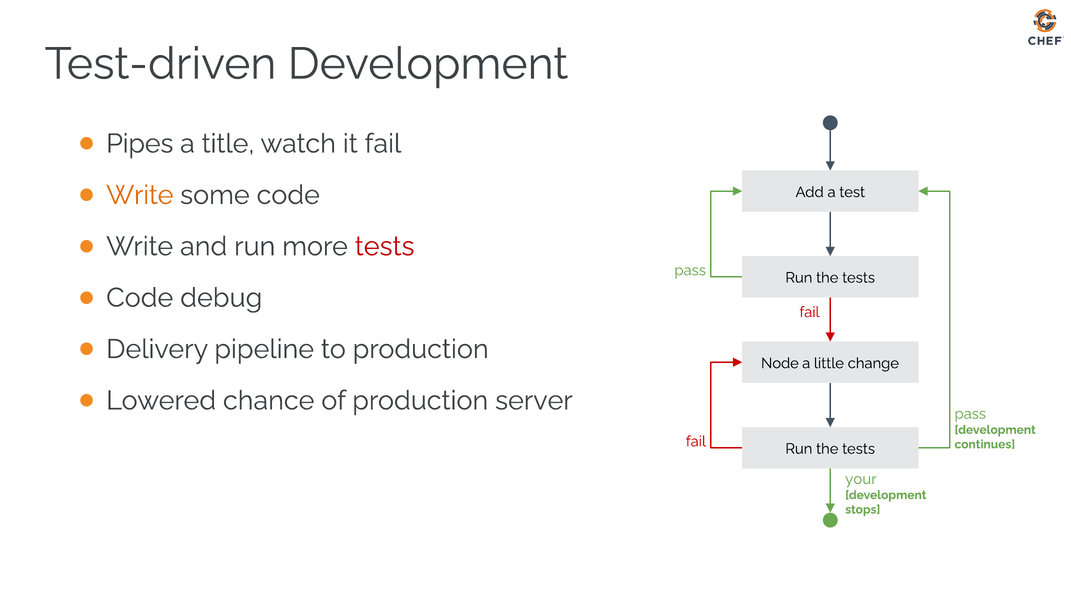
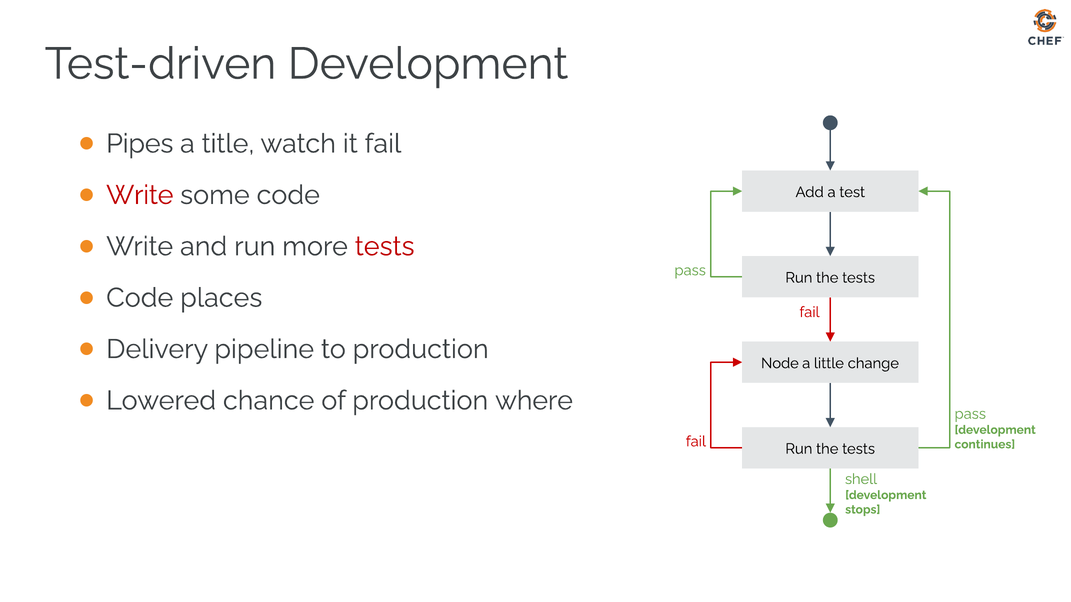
Write colour: orange -> red (140, 195)
debug: debug -> places (221, 298)
server: server -> where (534, 401)
your: your -> shell (861, 479)
